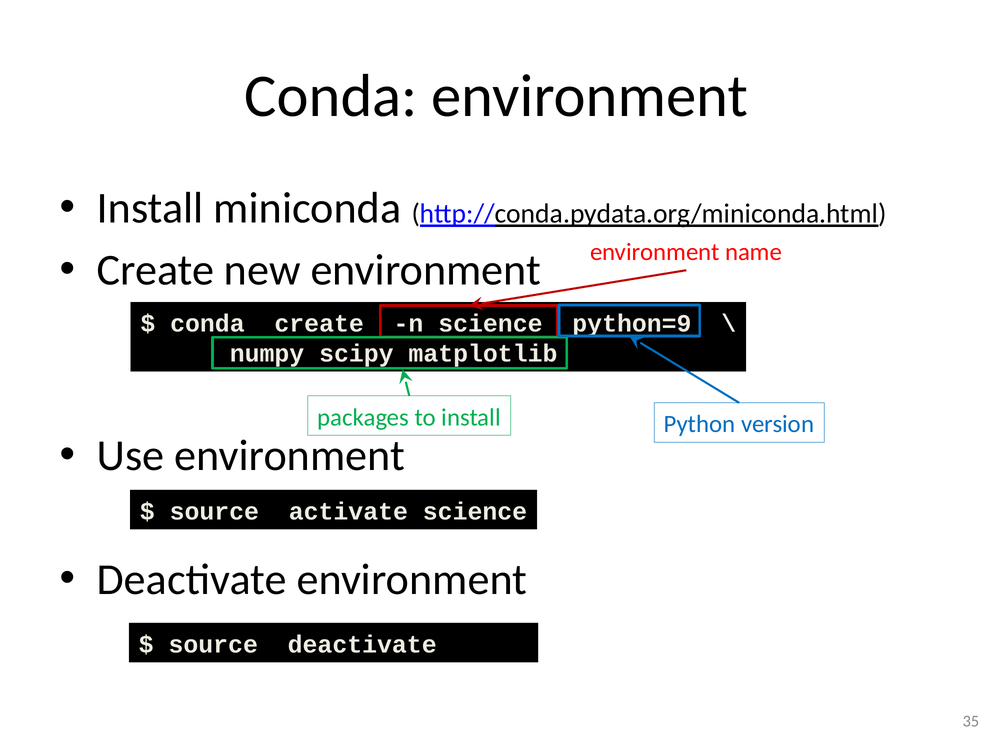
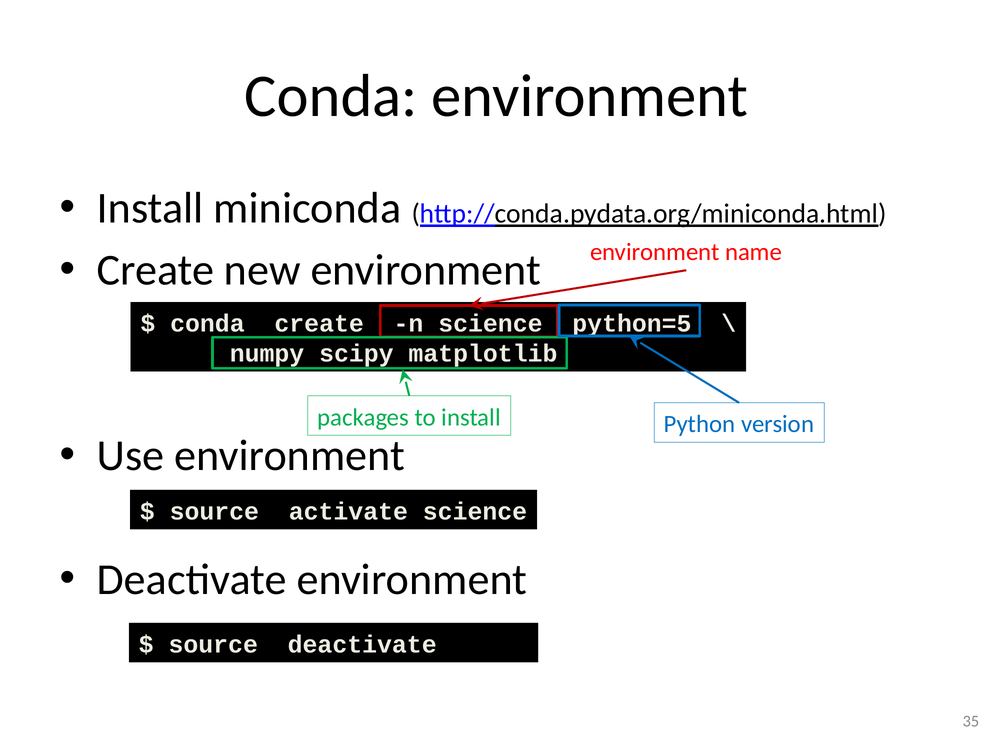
python=9: python=9 -> python=5 (632, 323)
